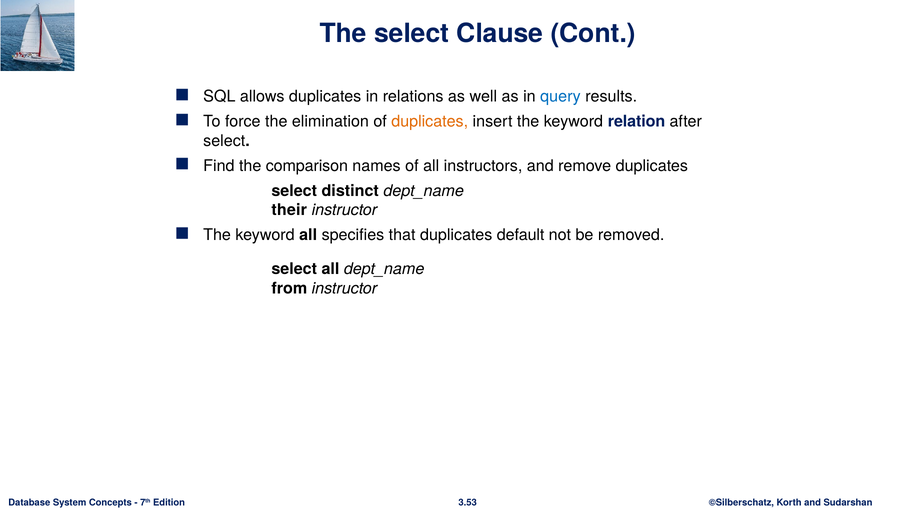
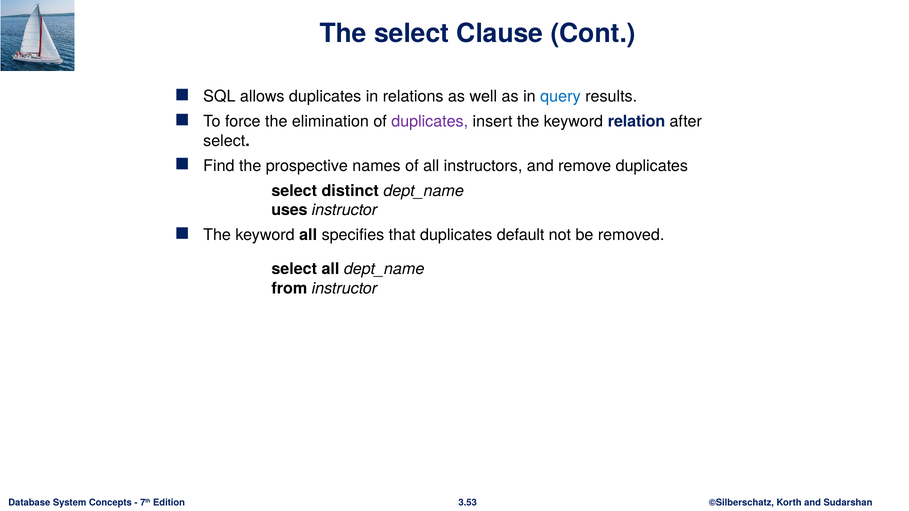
duplicates colour: orange -> purple (430, 122)
comparison: comparison -> prospective (307, 166)
their: their -> uses (289, 210)
